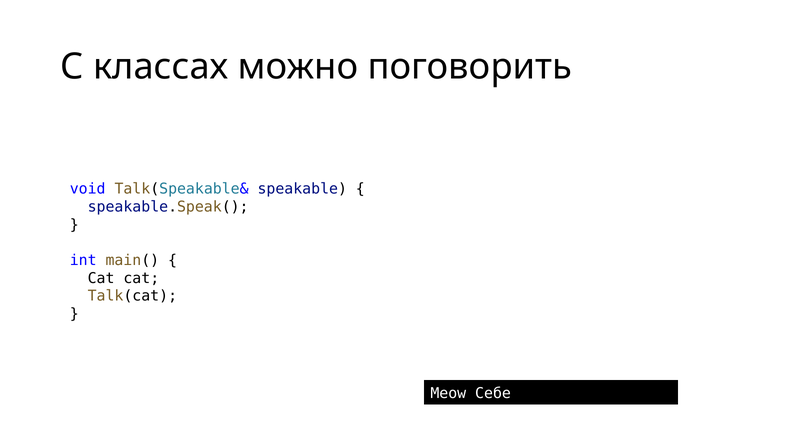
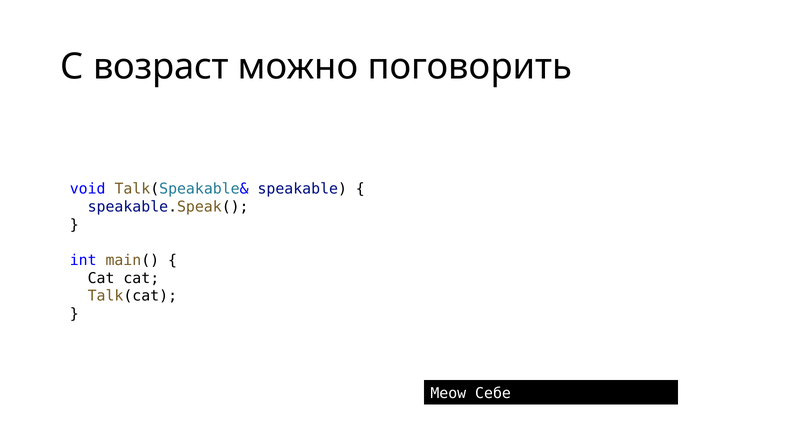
классах: классах -> возраст (161, 67)
